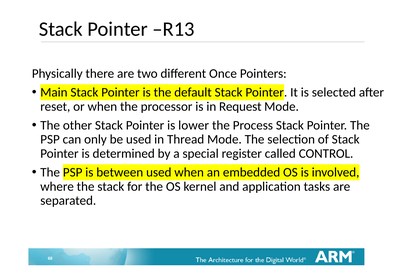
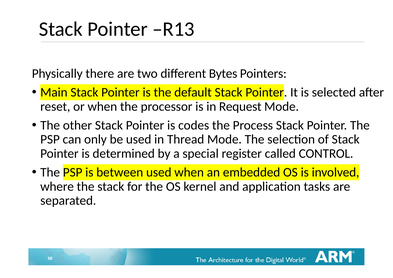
Once: Once -> Bytes (223, 73)
lower: lower -> codes (194, 125)
